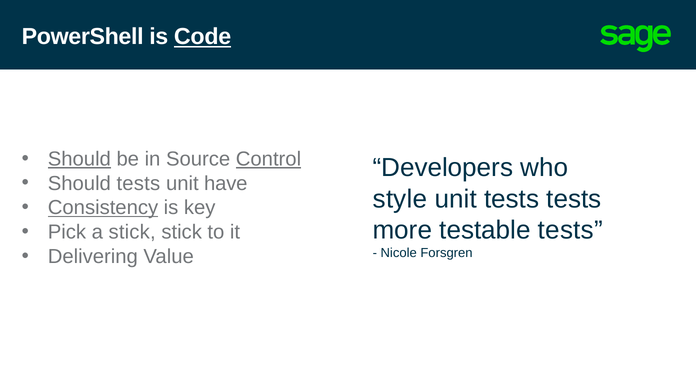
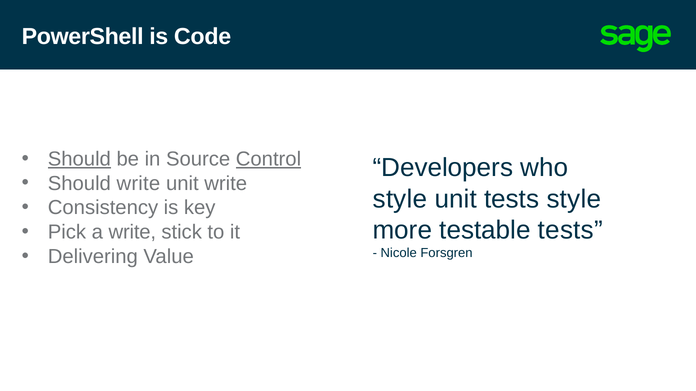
Code underline: present -> none (203, 37)
Should tests: tests -> write (138, 184)
unit have: have -> write (226, 184)
tests tests: tests -> style (574, 199)
Consistency underline: present -> none (103, 208)
a stick: stick -> write (132, 232)
